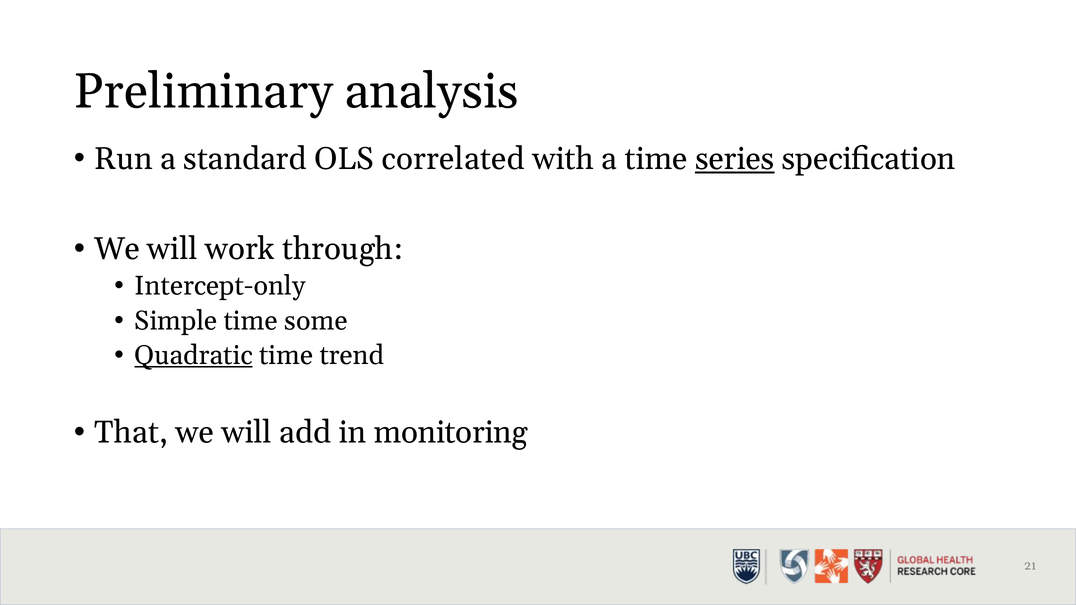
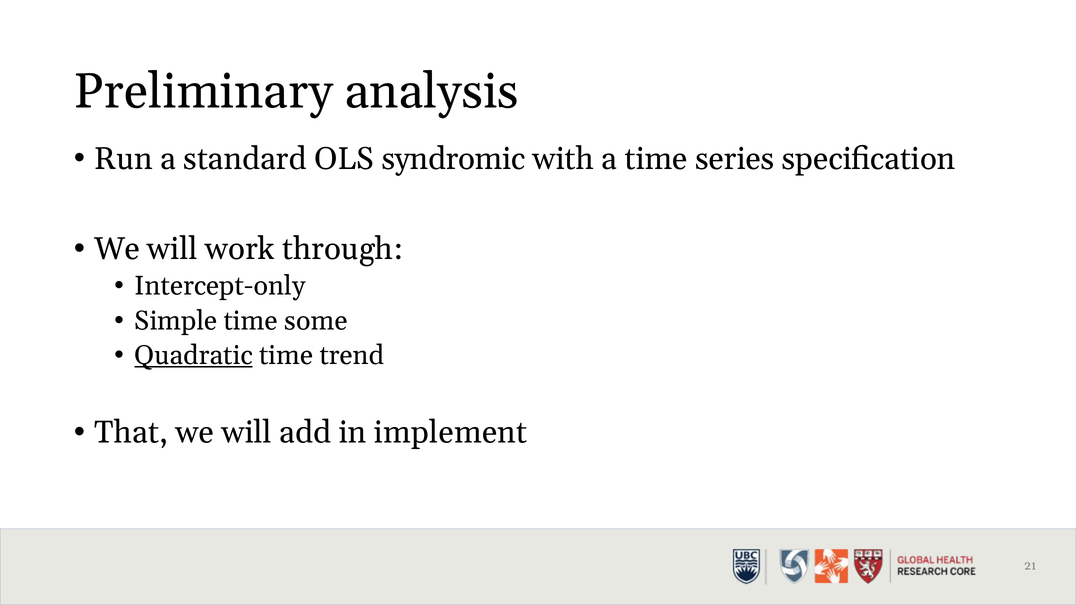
correlated: correlated -> syndromic (453, 159)
series underline: present -> none (735, 159)
monitoring: monitoring -> implement (450, 433)
